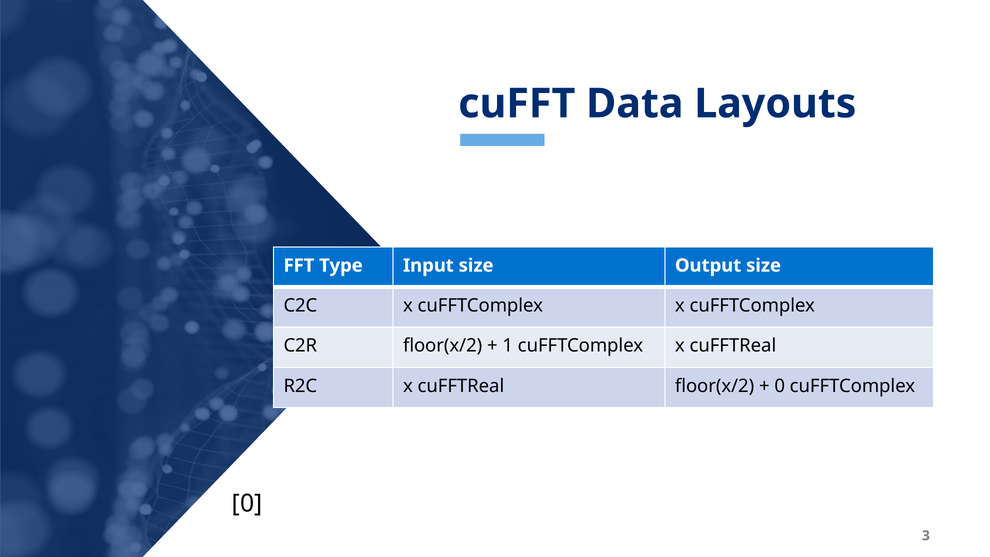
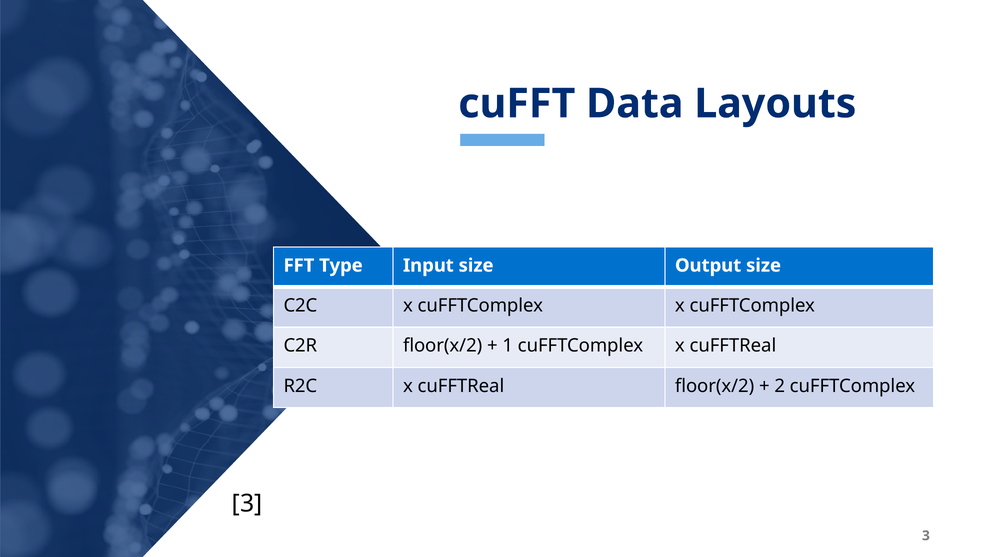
0: 0 -> 2 (780, 386)
0: 0 -> 3 (247, 503)
